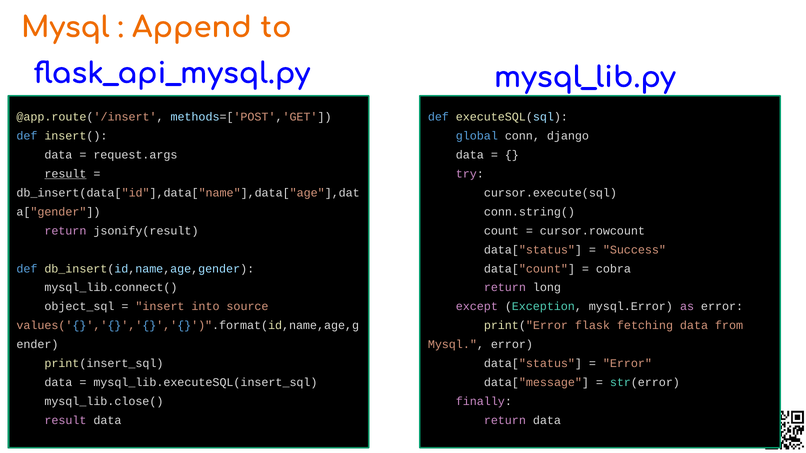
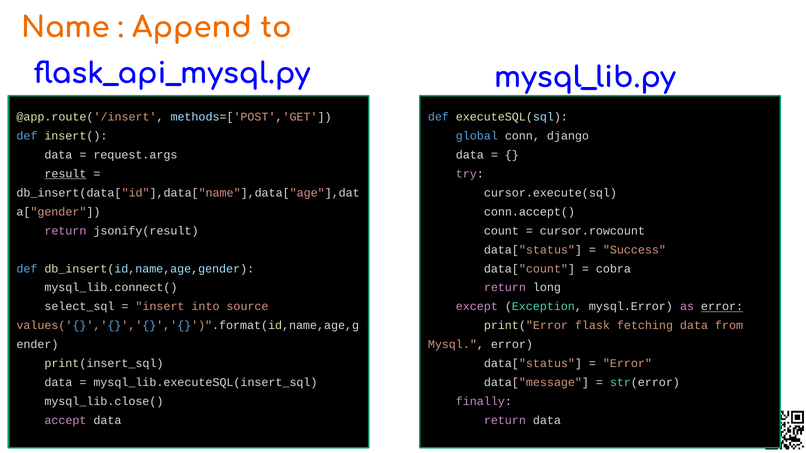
Mysql: Mysql -> Name (65, 28)
conn.string(: conn.string( -> conn.accept( (529, 212)
object_sql: object_sql -> select_sql (79, 307)
error underline: none -> present (722, 307)
result: result -> accept (65, 421)
